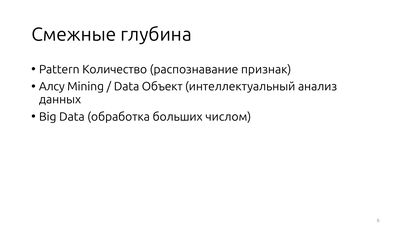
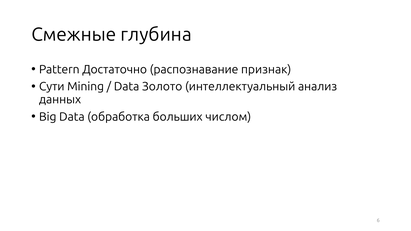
Количество: Количество -> Достаточно (115, 69)
Алсу: Алсу -> Сути (52, 87)
Объект: Объект -> Золото (162, 87)
